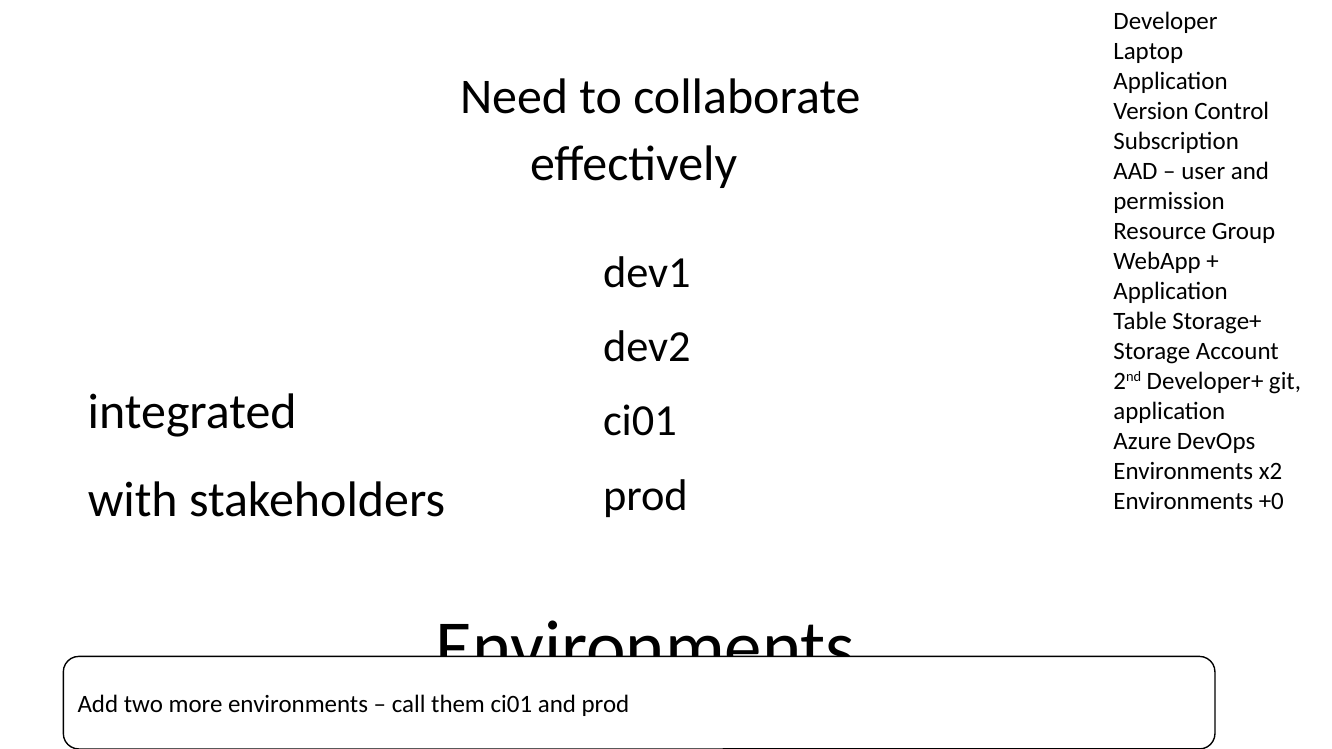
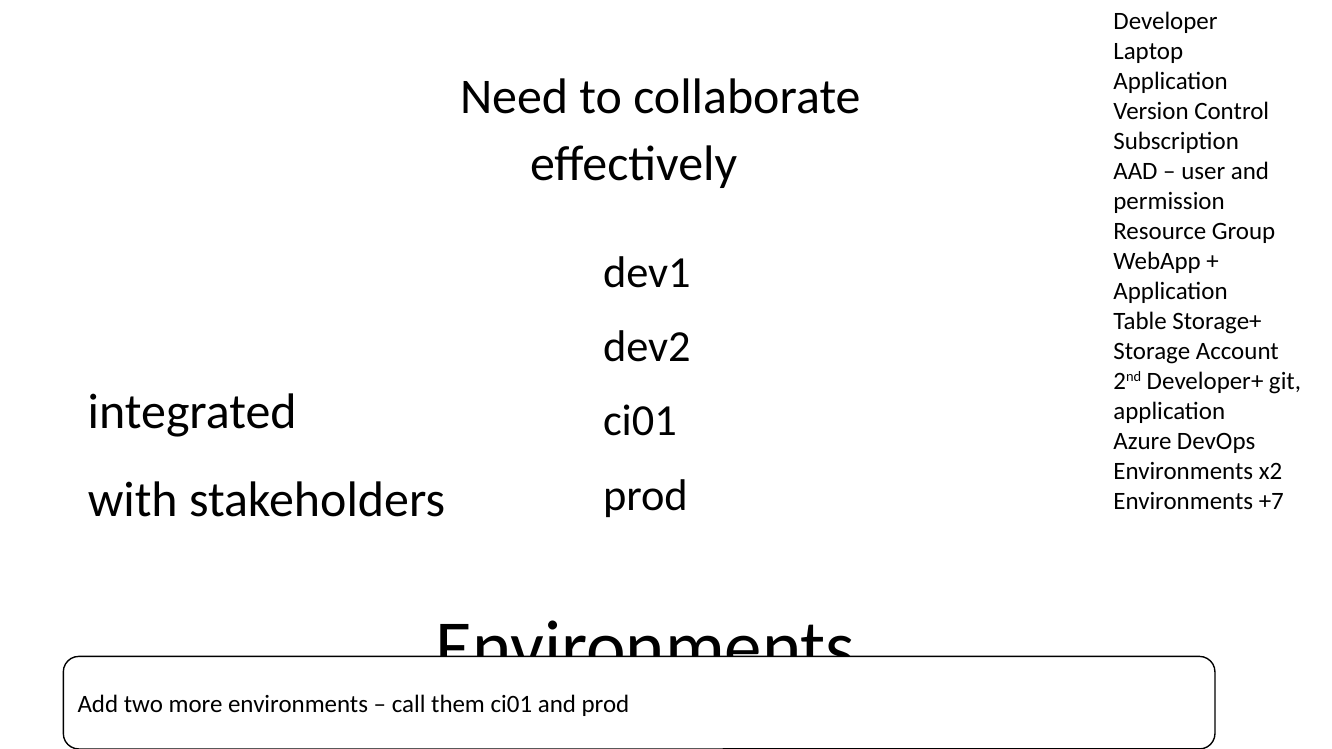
+0: +0 -> +7 (1271, 501)
